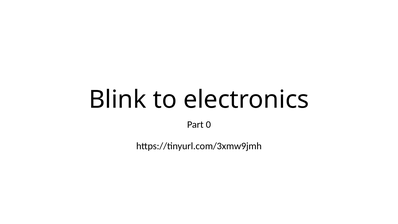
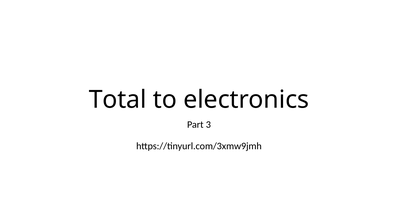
Blink: Blink -> Total (118, 99)
0: 0 -> 3 (208, 124)
